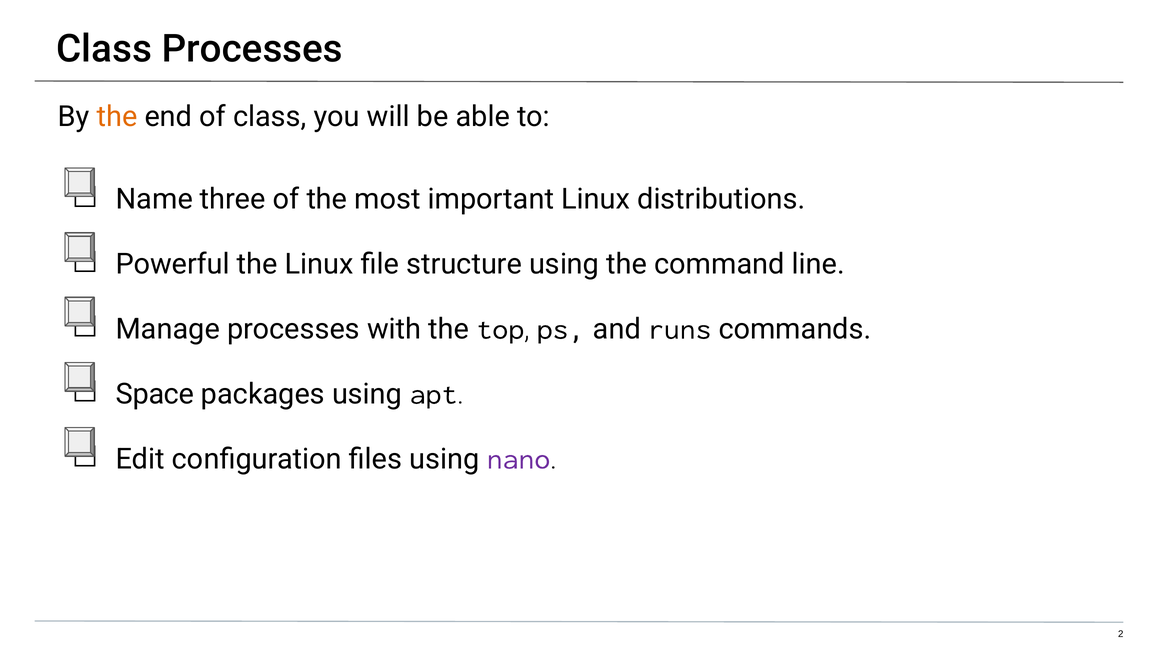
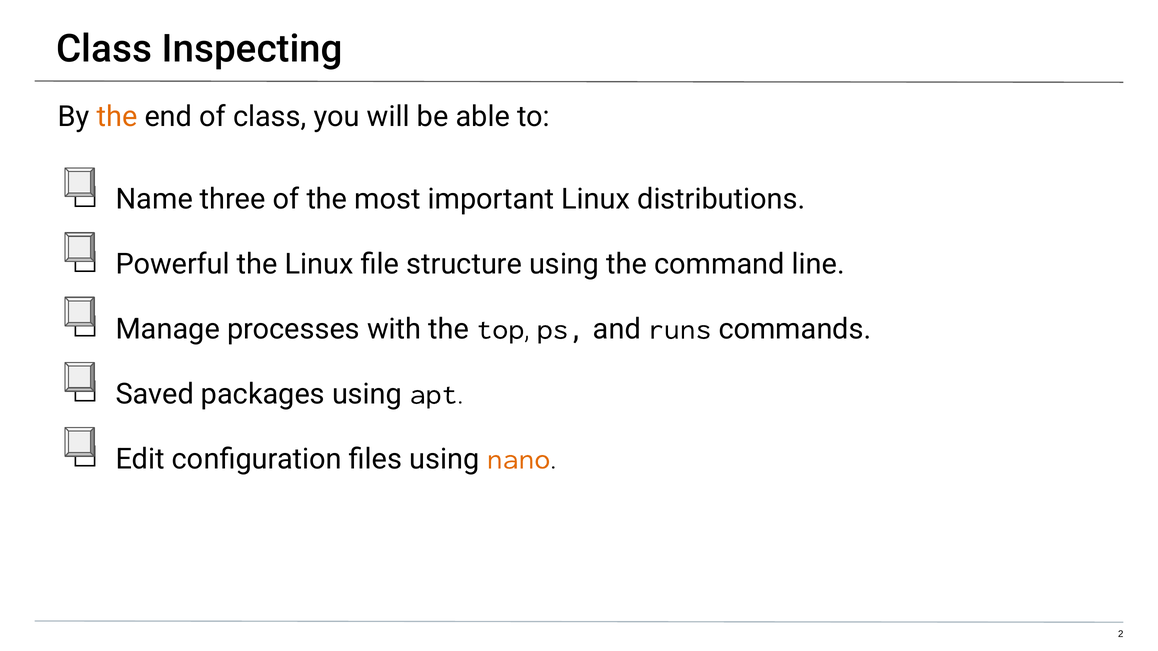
Class Processes: Processes -> Inspecting (252, 49)
Space: Space -> Saved (155, 394)
nano colour: purple -> orange (519, 459)
